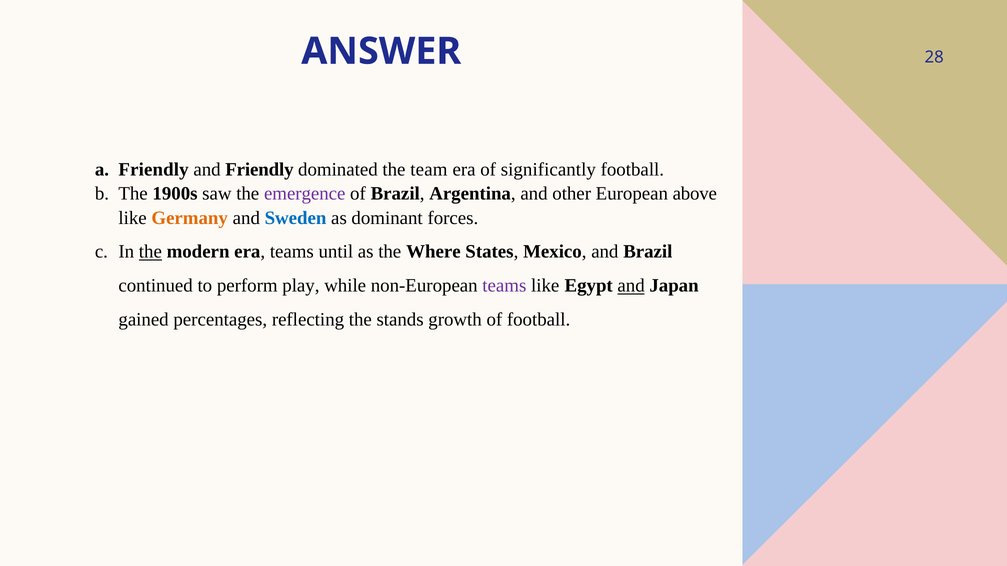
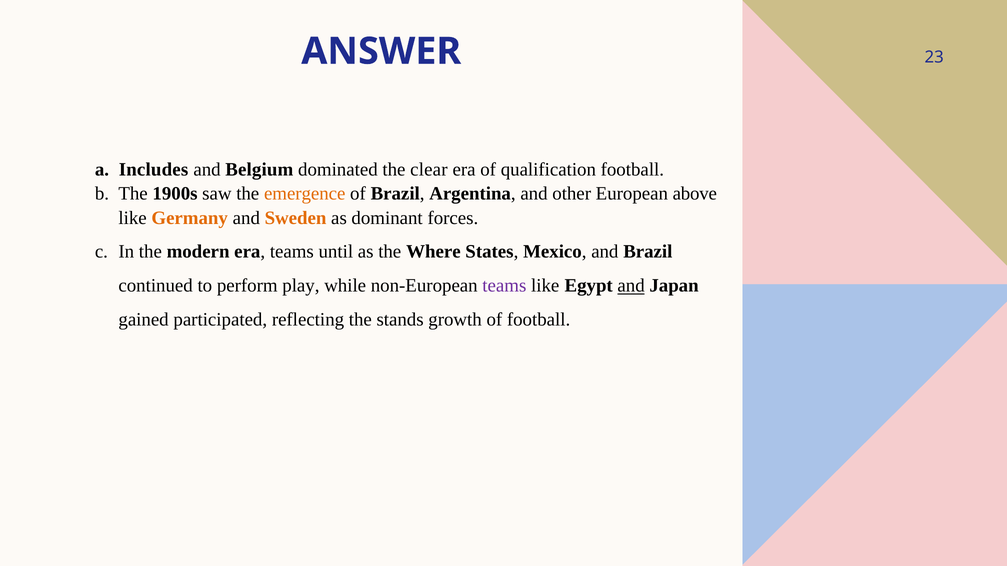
28: 28 -> 23 (934, 57)
Friendly: Friendly -> Includes (154, 169)
and Friendly: Friendly -> Belgium (259, 169)
team: team -> clear (429, 169)
significantly: significantly -> qualification (548, 169)
emergence colour: purple -> orange (305, 194)
Sweden colour: blue -> orange (296, 218)
the underline: present -> none (150, 252)
percentages: percentages -> participated (220, 320)
